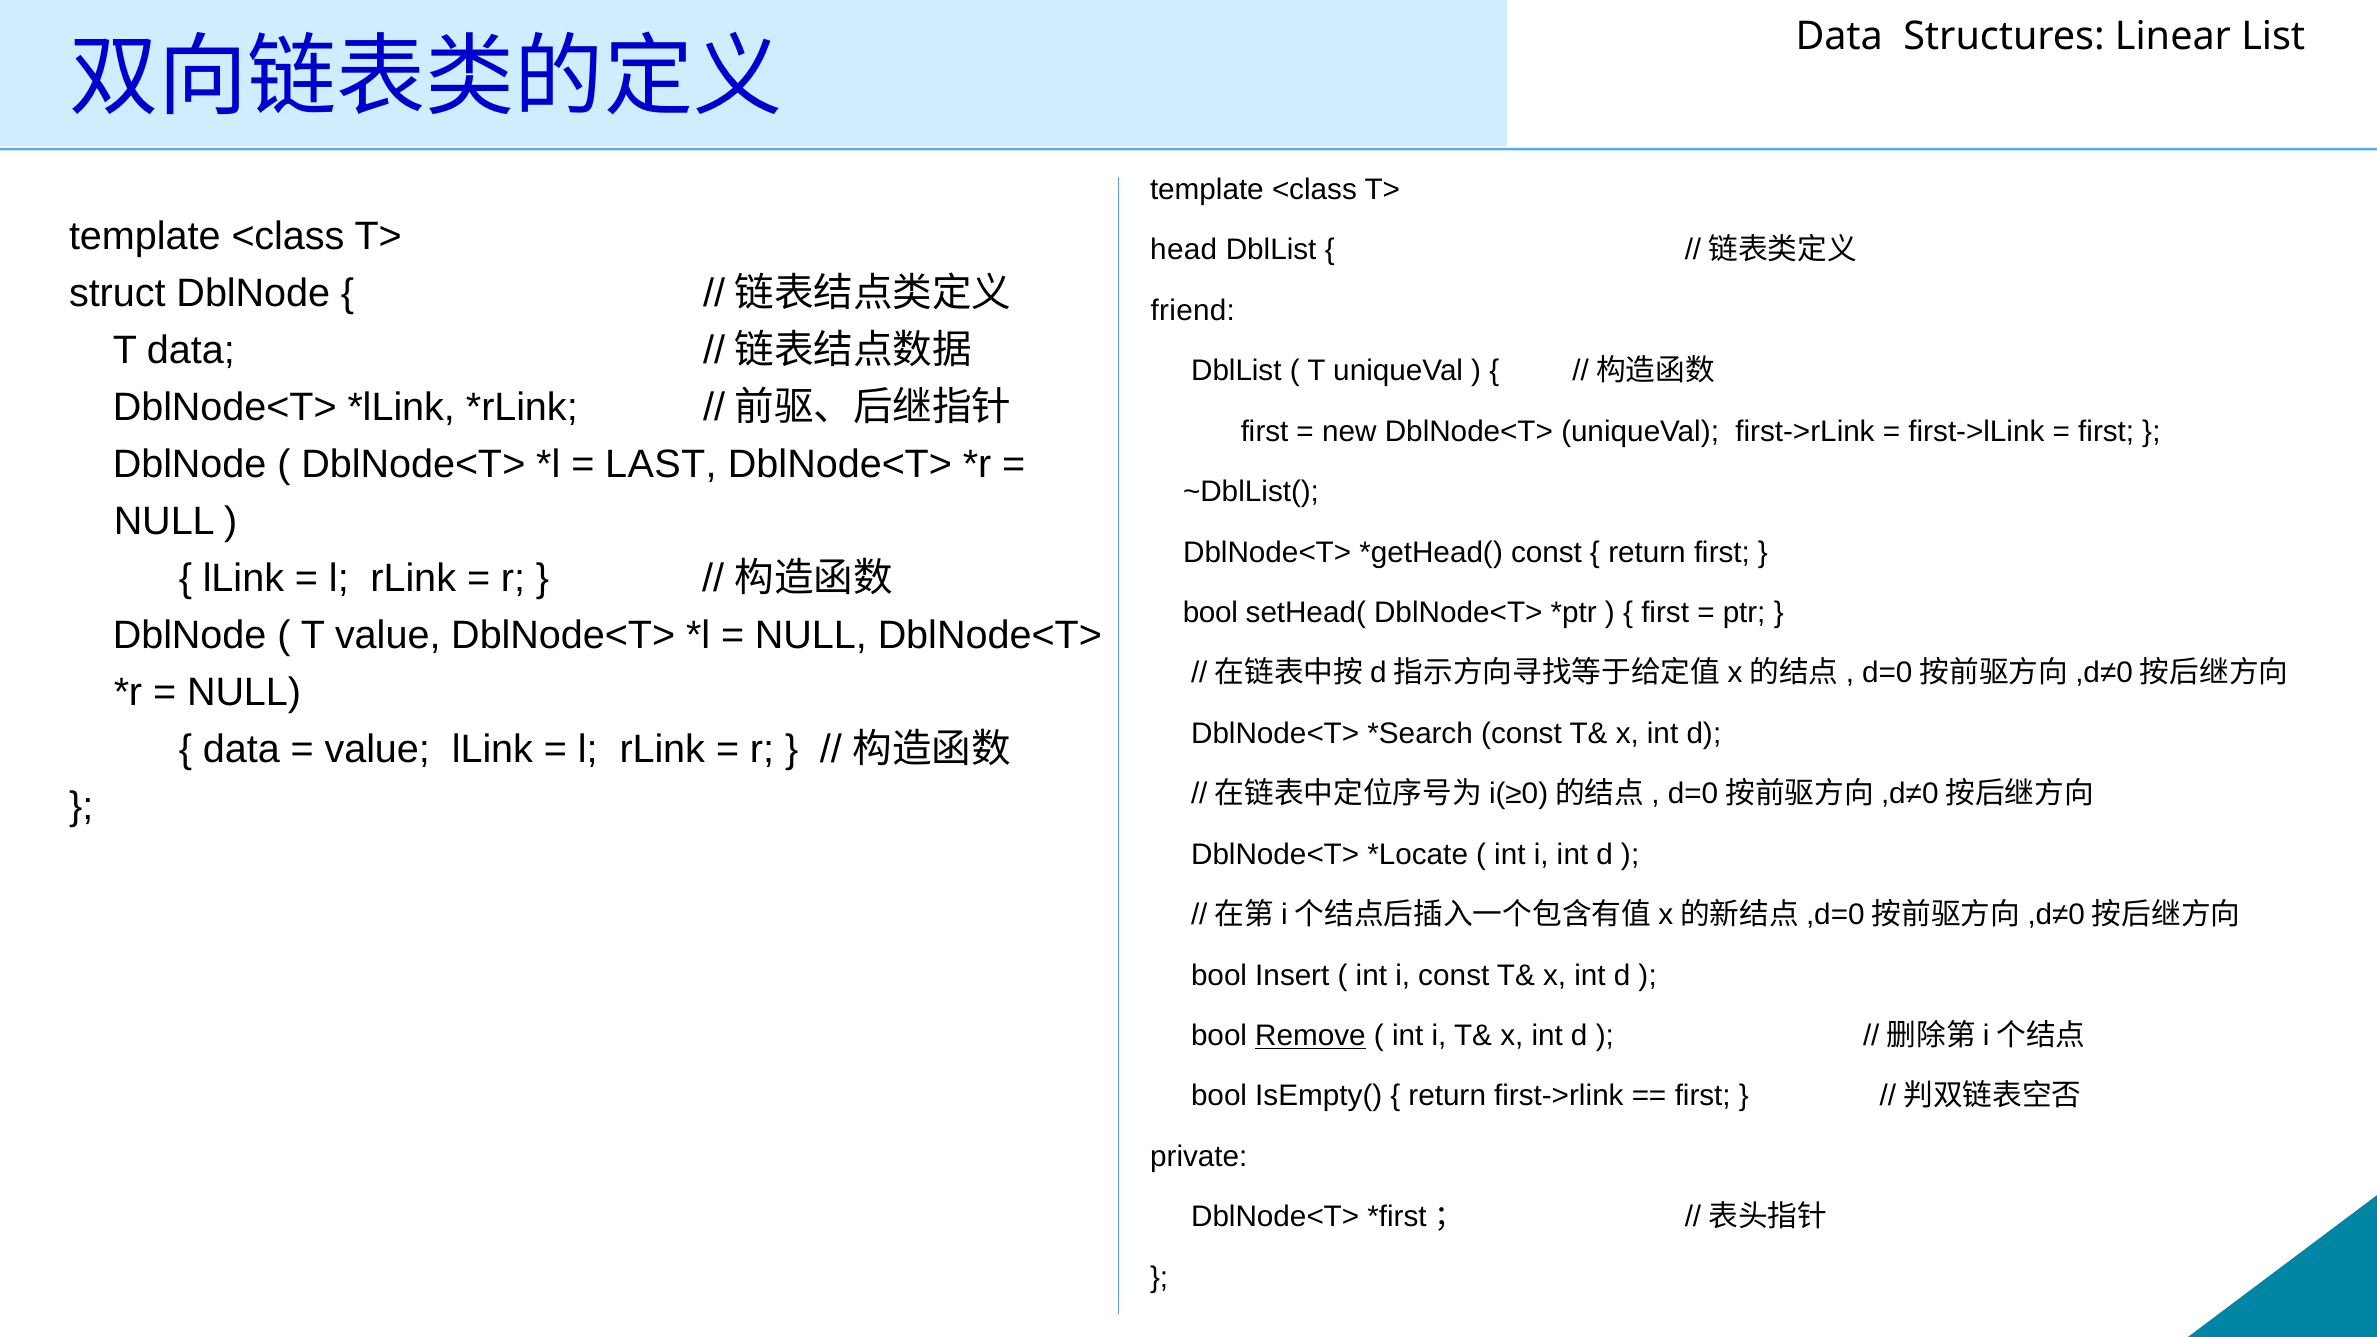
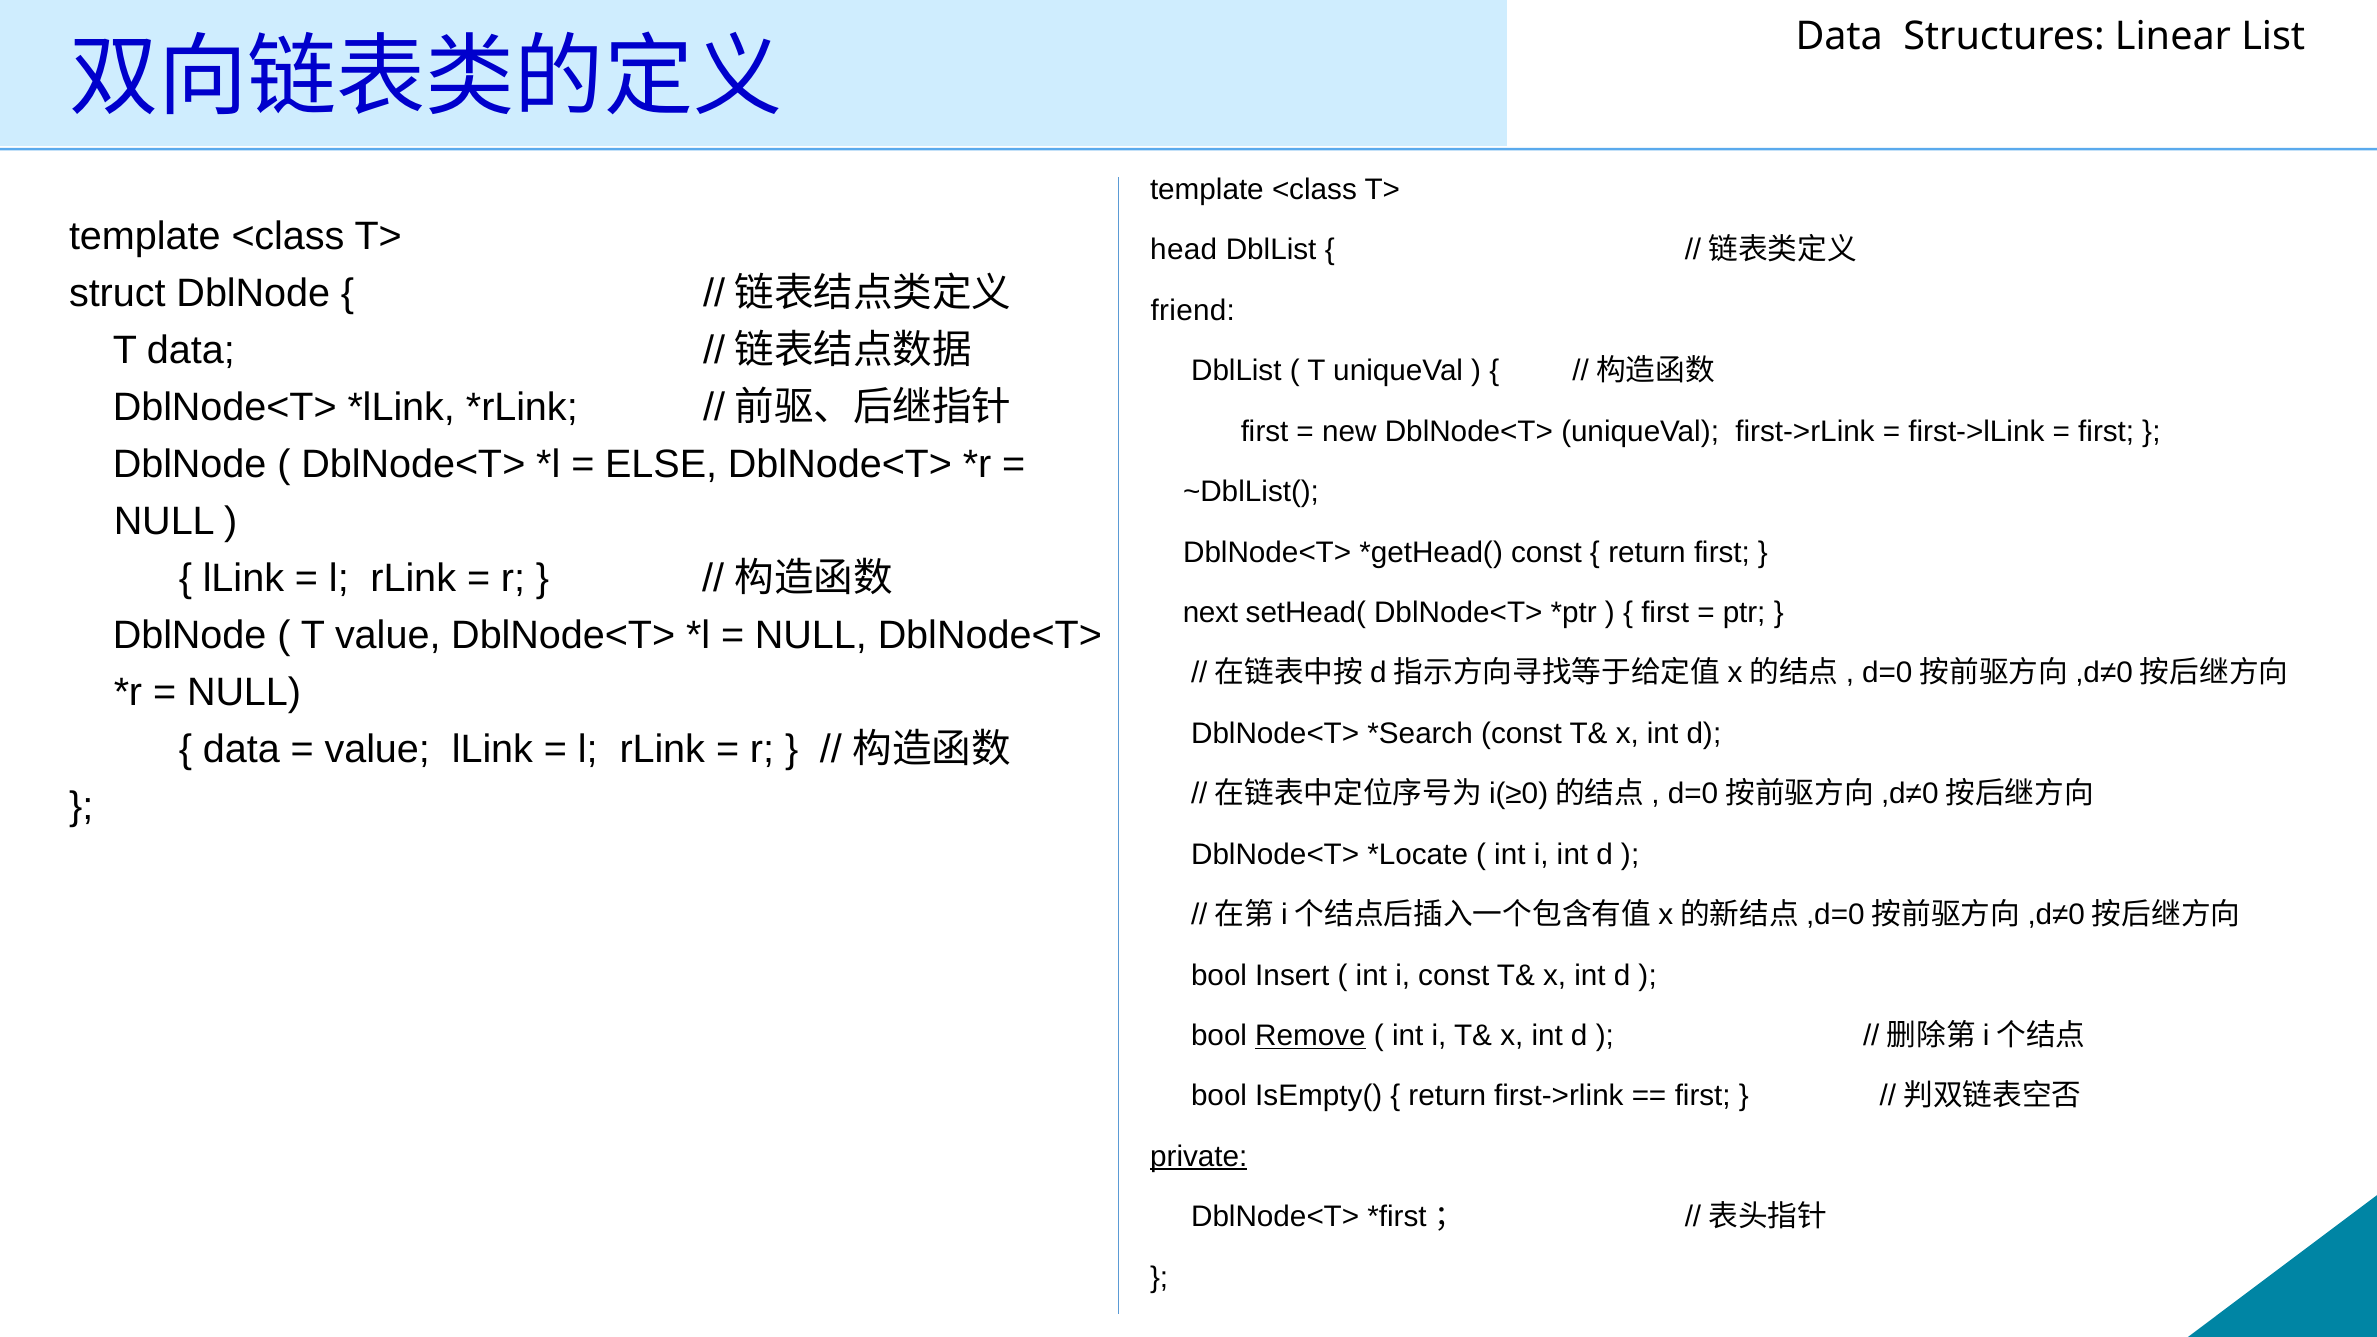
LAST: LAST -> ELSE (661, 464)
bool: bool -> next (1210, 613)
private underline: none -> present (1199, 1157)
